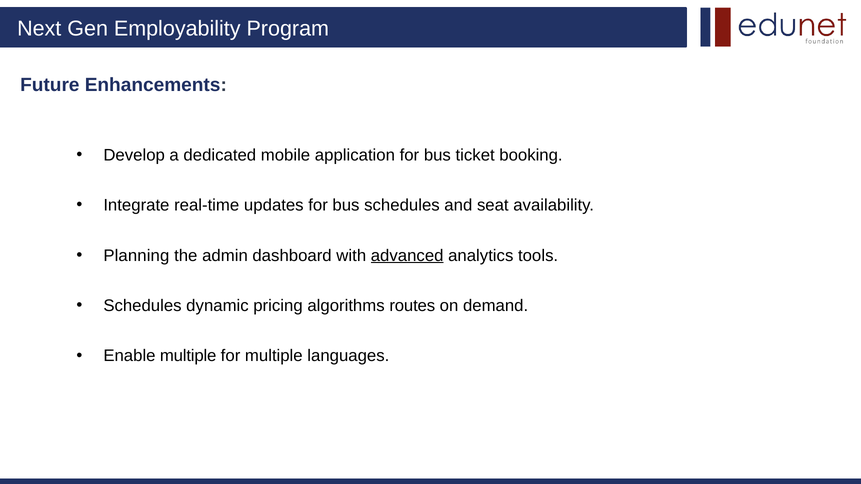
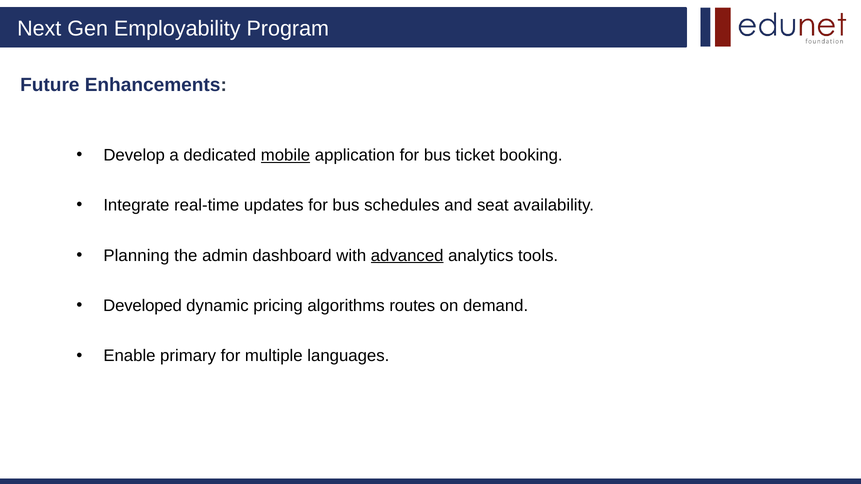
mobile underline: none -> present (286, 155)
Schedules: Schedules -> Developed (143, 306)
Enable multiple: multiple -> primary (188, 356)
